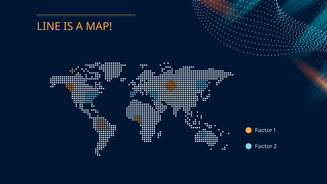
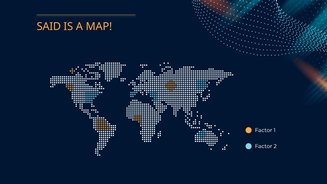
LINE: LINE -> SAID (49, 26)
